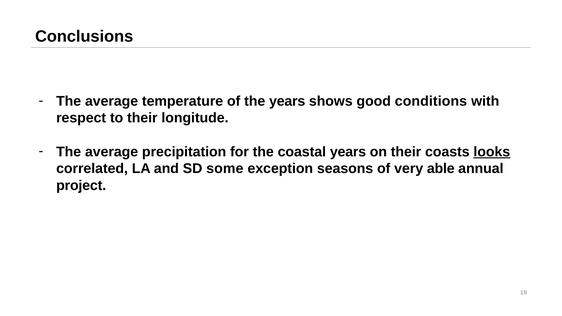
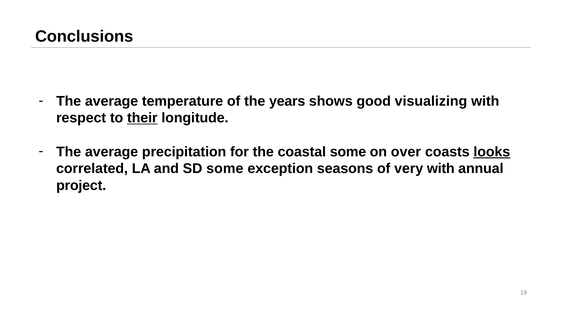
conditions: conditions -> visualizing (431, 101)
their underline: none -> present (142, 118)
coastal years: years -> some (348, 152)
on their: their -> over (406, 152)
very able: able -> with (441, 169)
